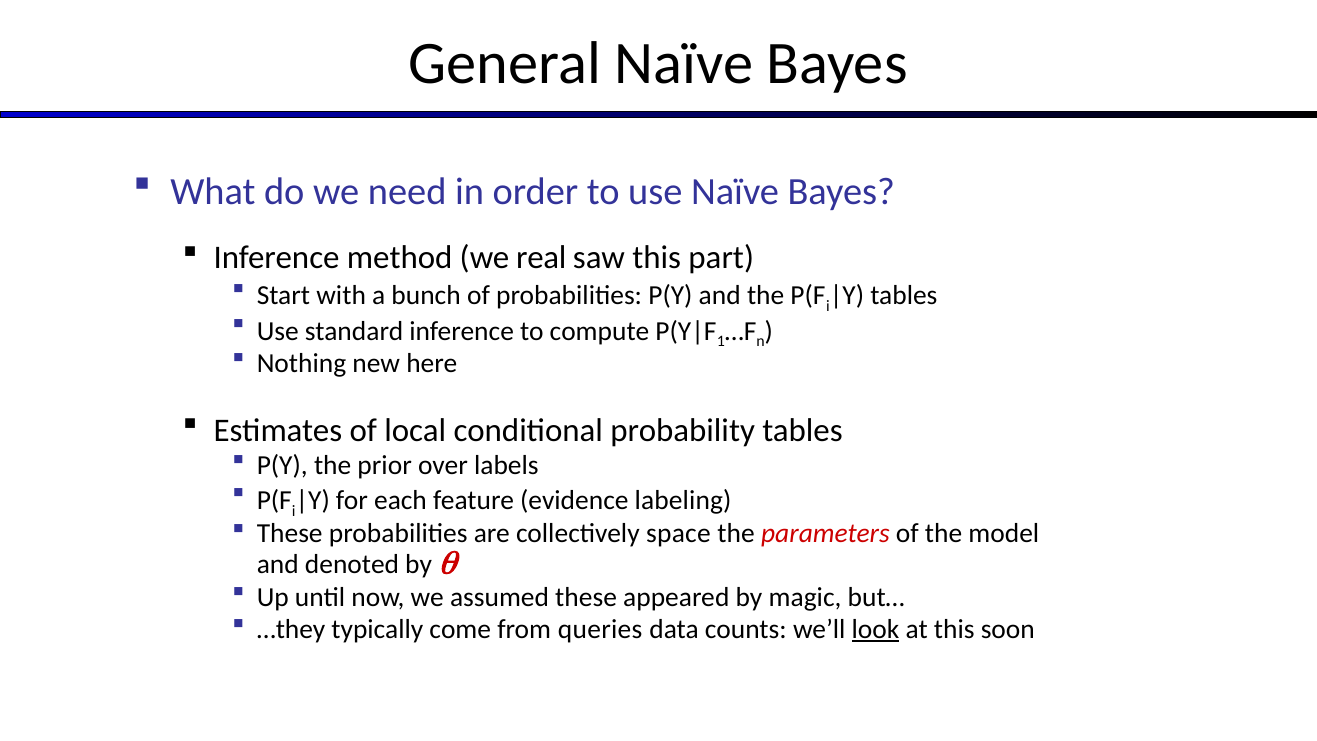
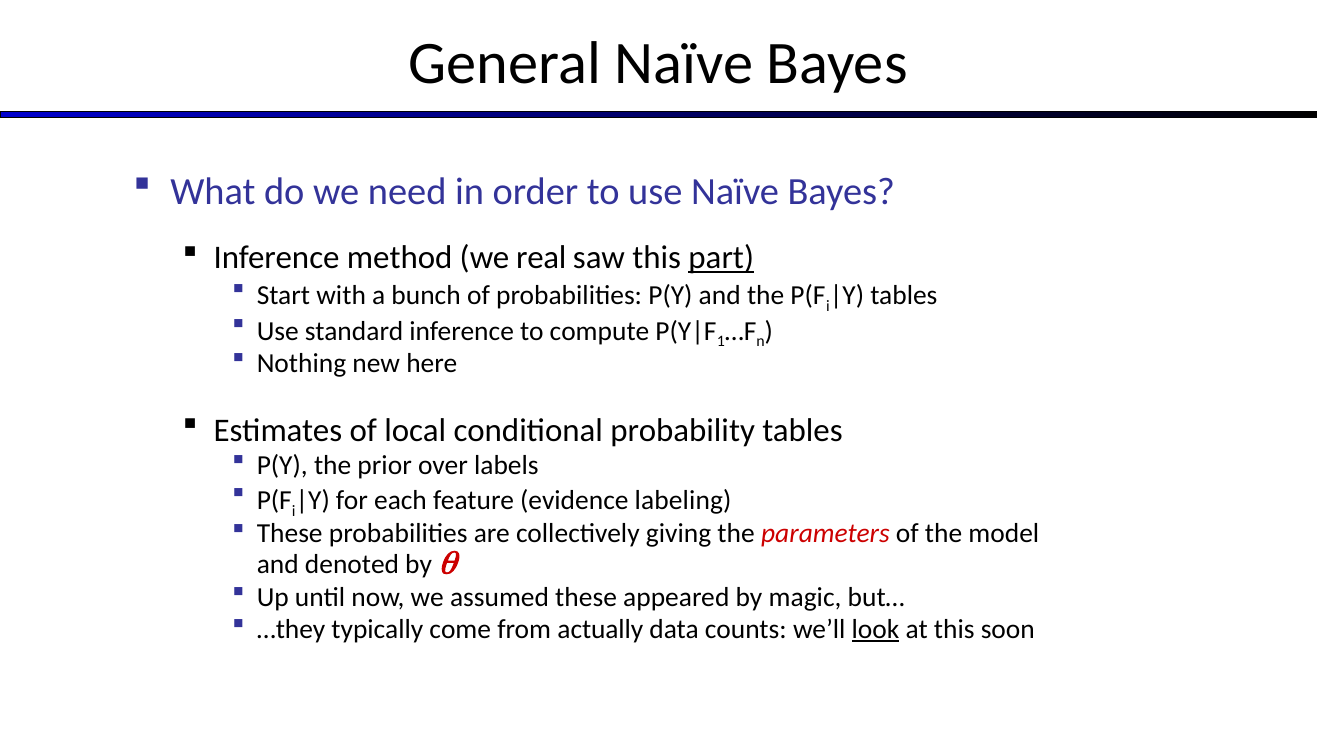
part underline: none -> present (721, 258)
space: space -> giving (679, 534)
queries: queries -> actually (600, 629)
